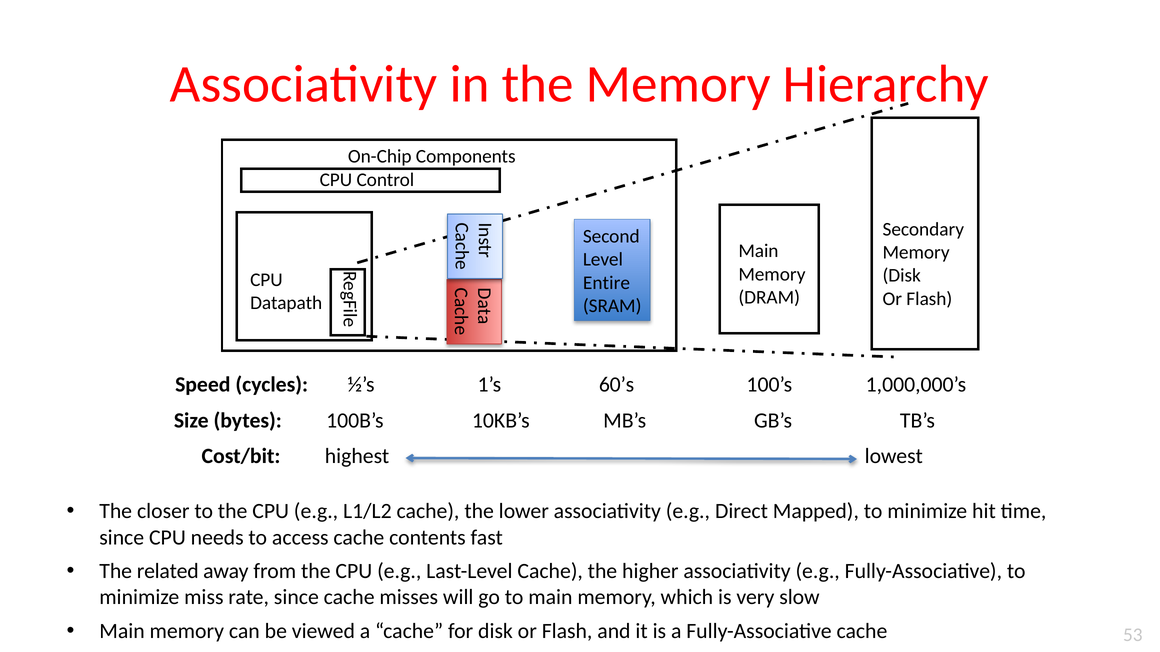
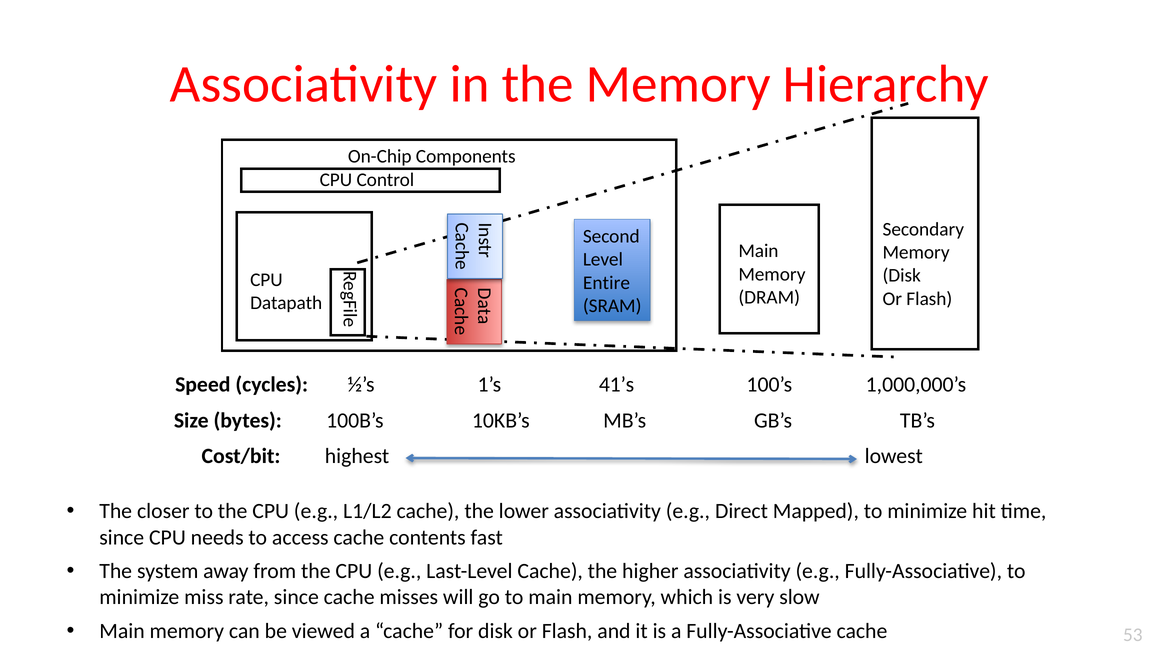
60’s: 60’s -> 41’s (617, 385)
related: related -> system (168, 572)
